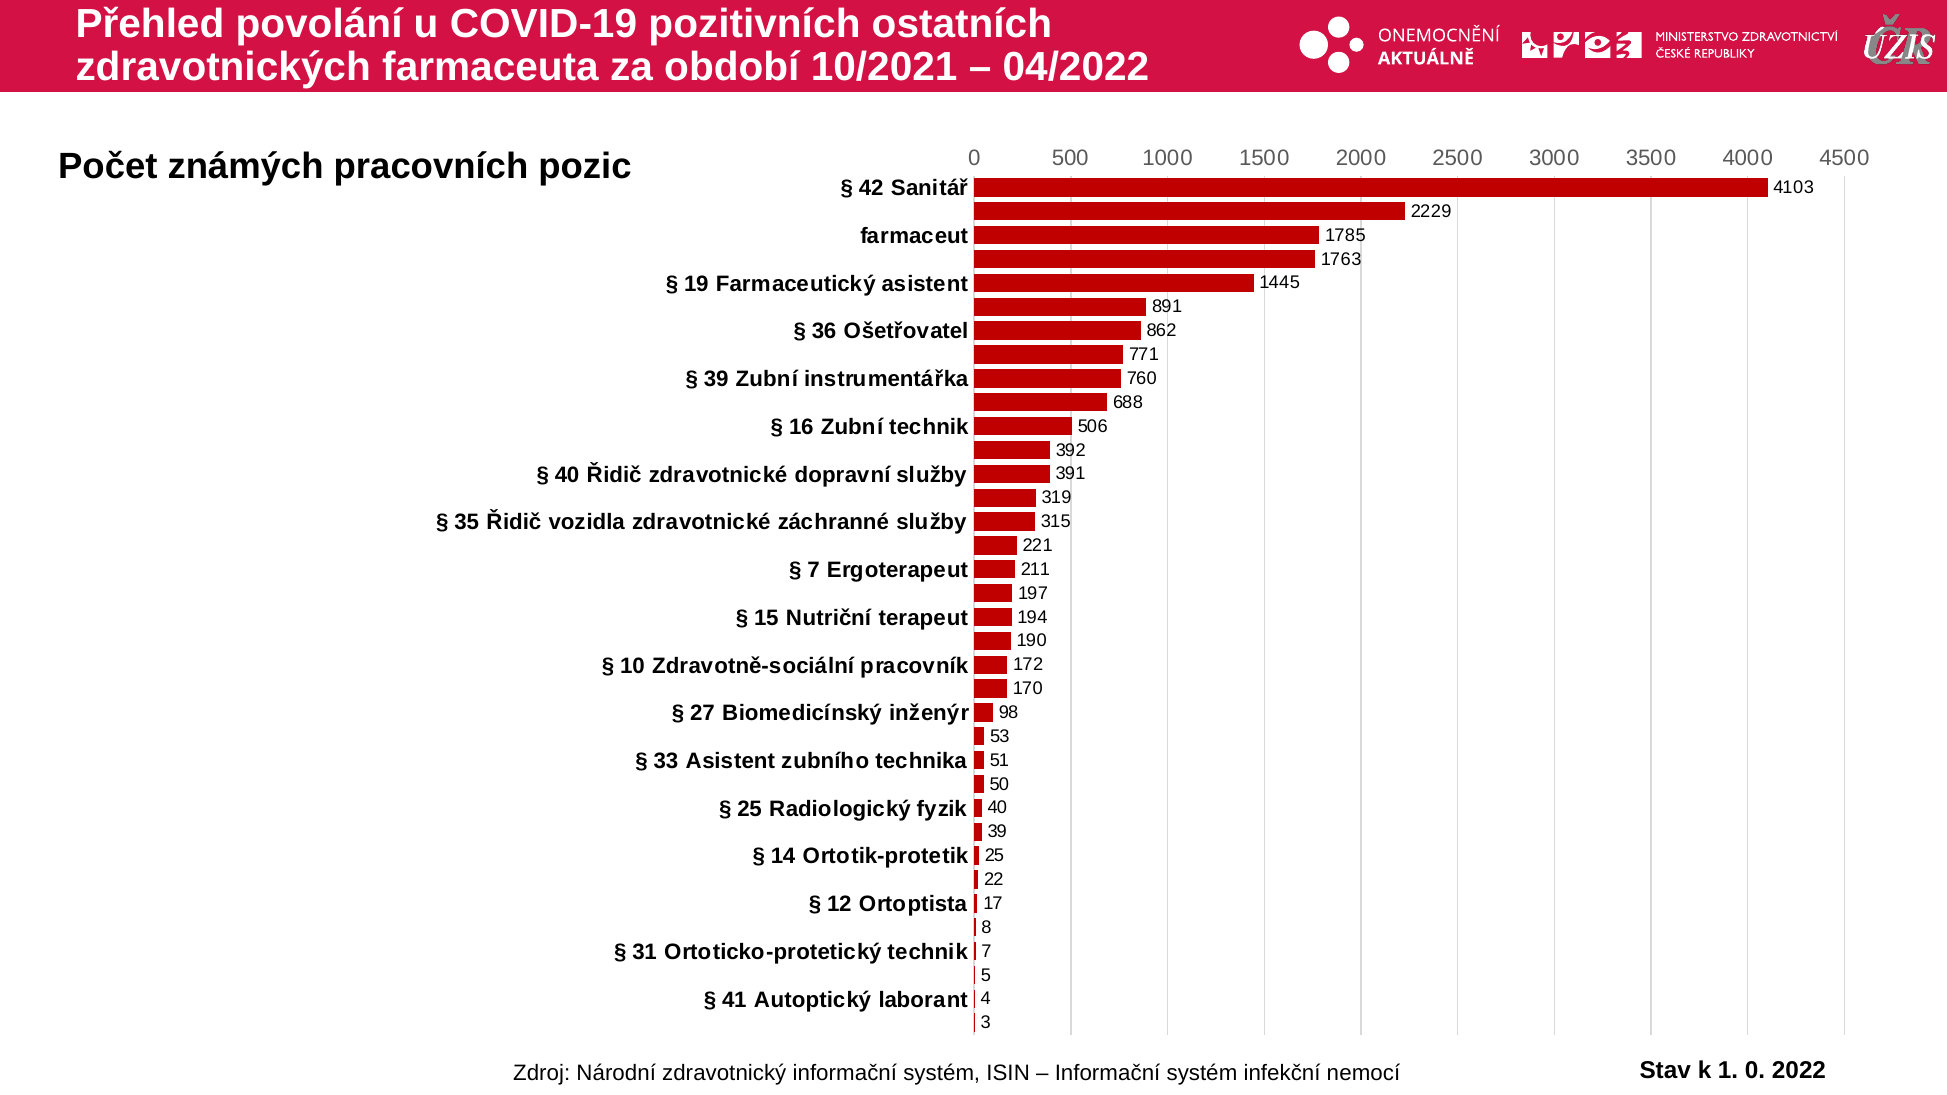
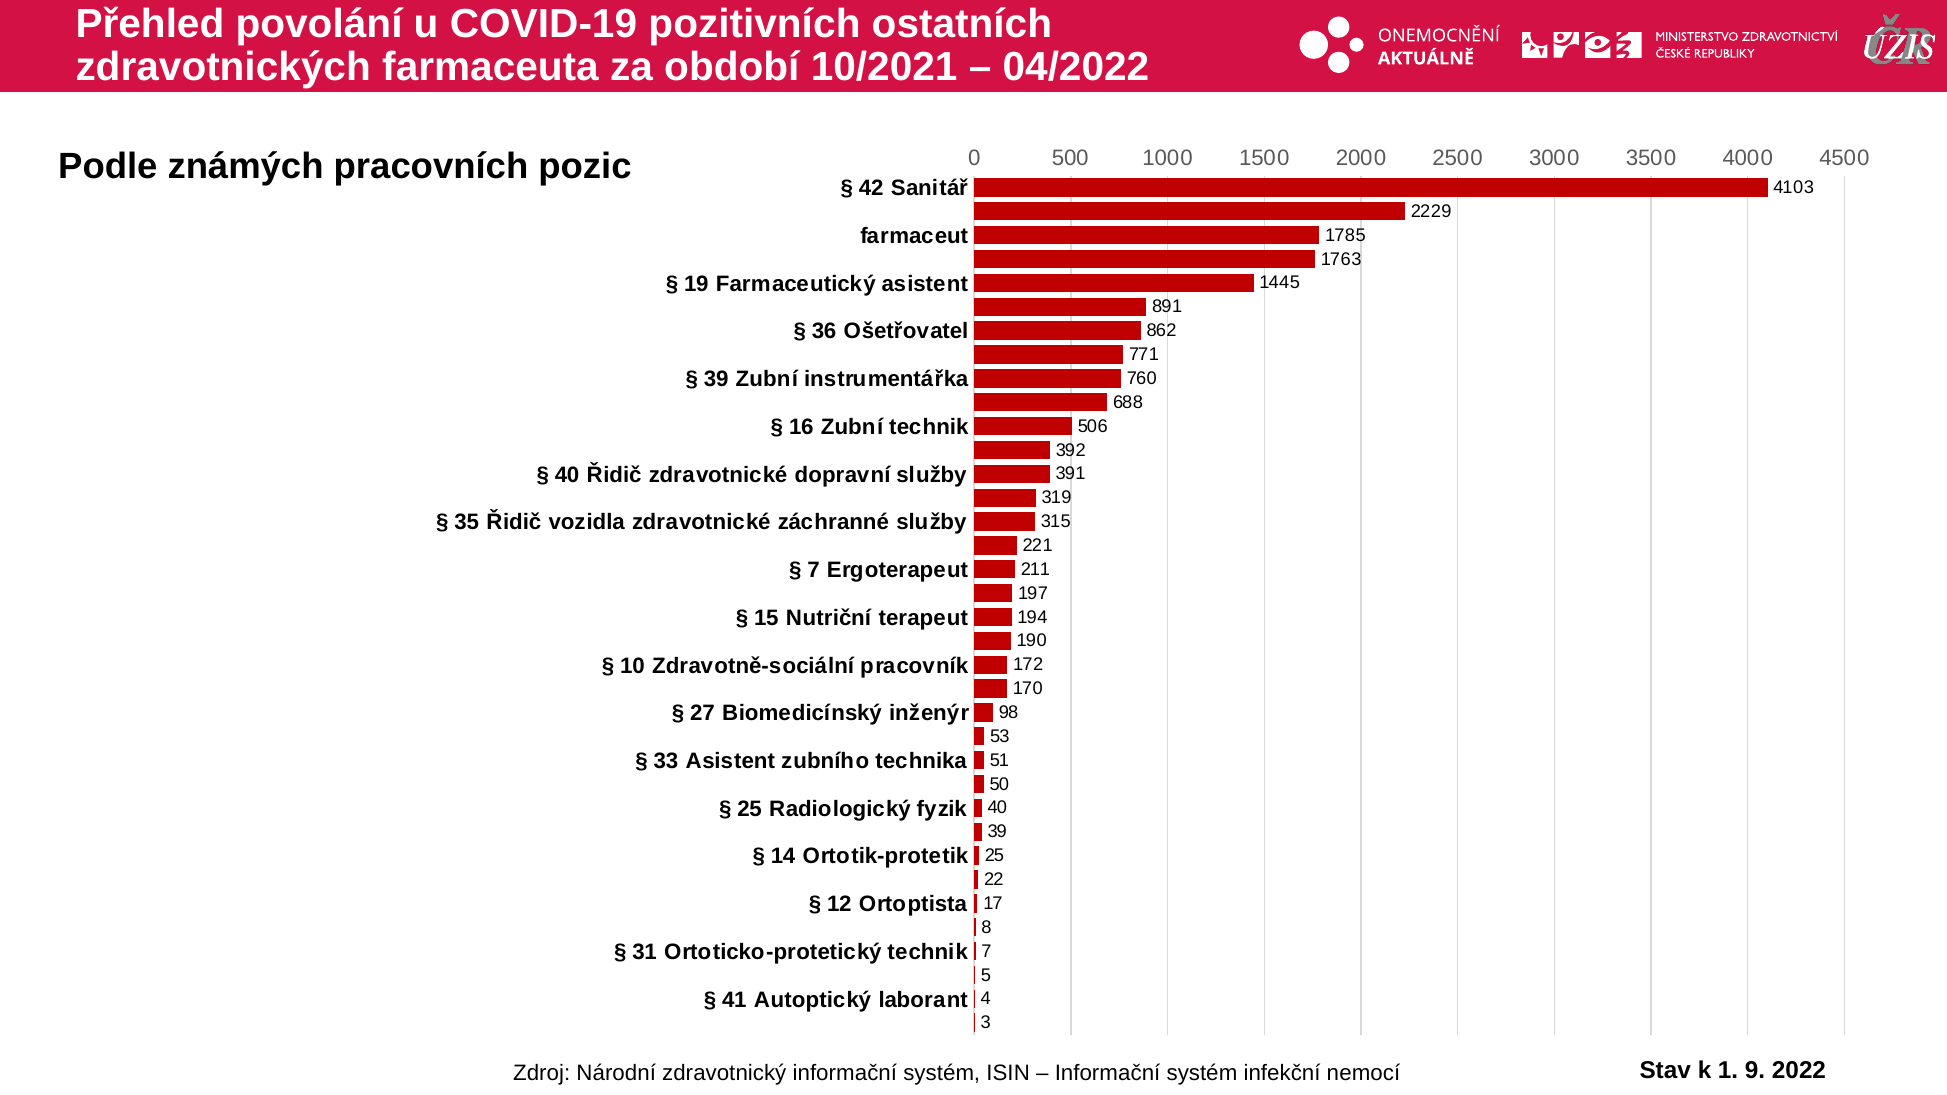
Počet: Počet -> Podle (108, 167)
1 0: 0 -> 9 (1755, 1071)
